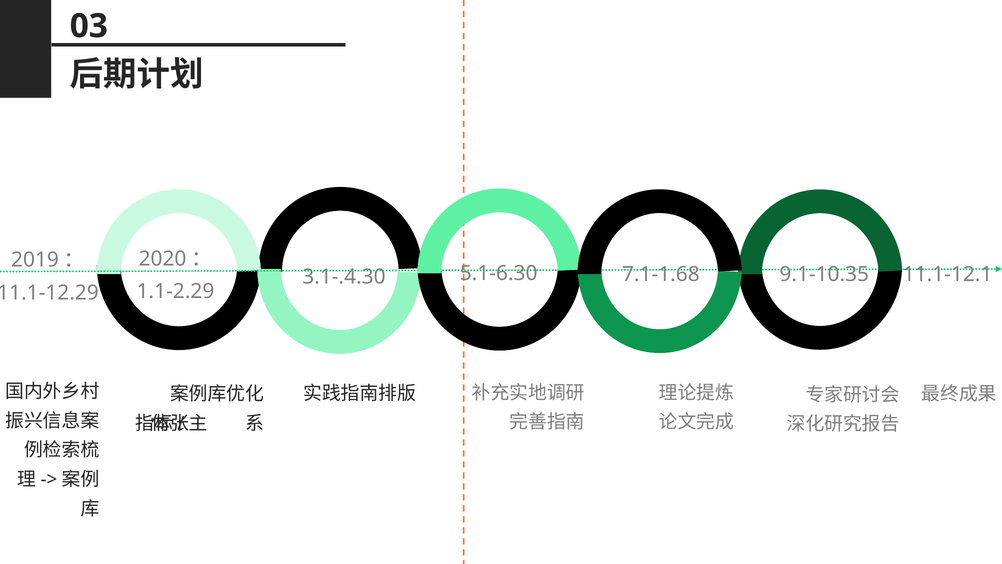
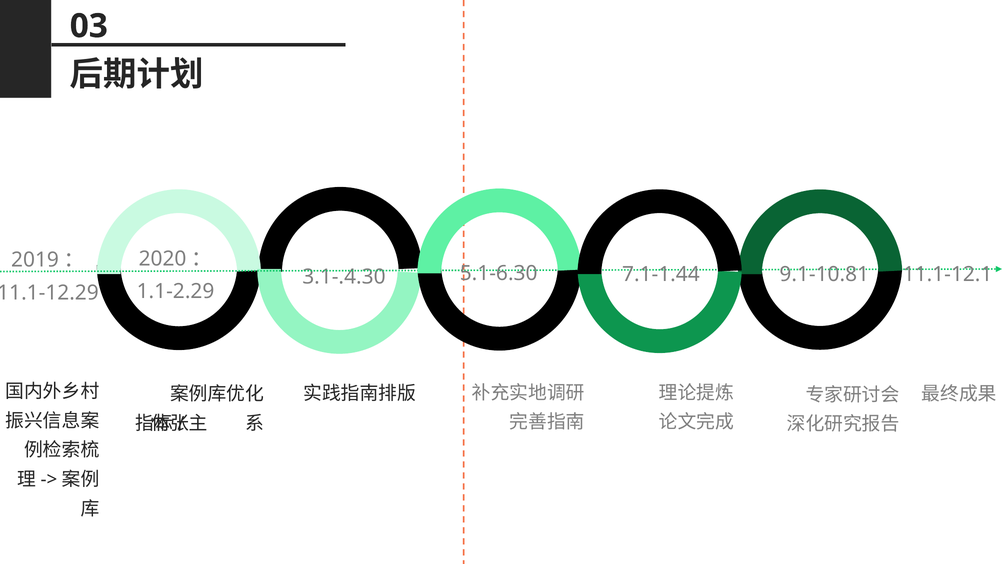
7.1-1.68: 7.1-1.68 -> 7.1-1.44 (661, 274)
9.1-10.35: 9.1-10.35 -> 9.1-10.81 (824, 274)
